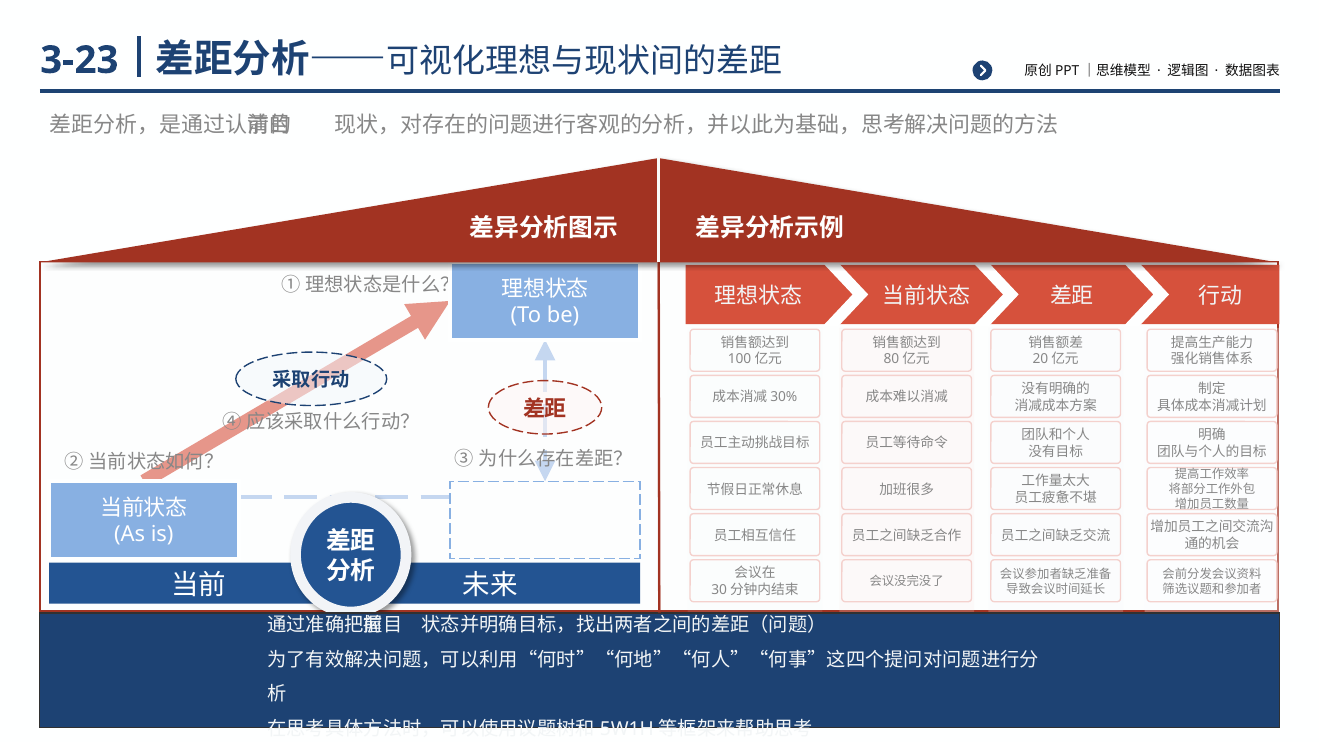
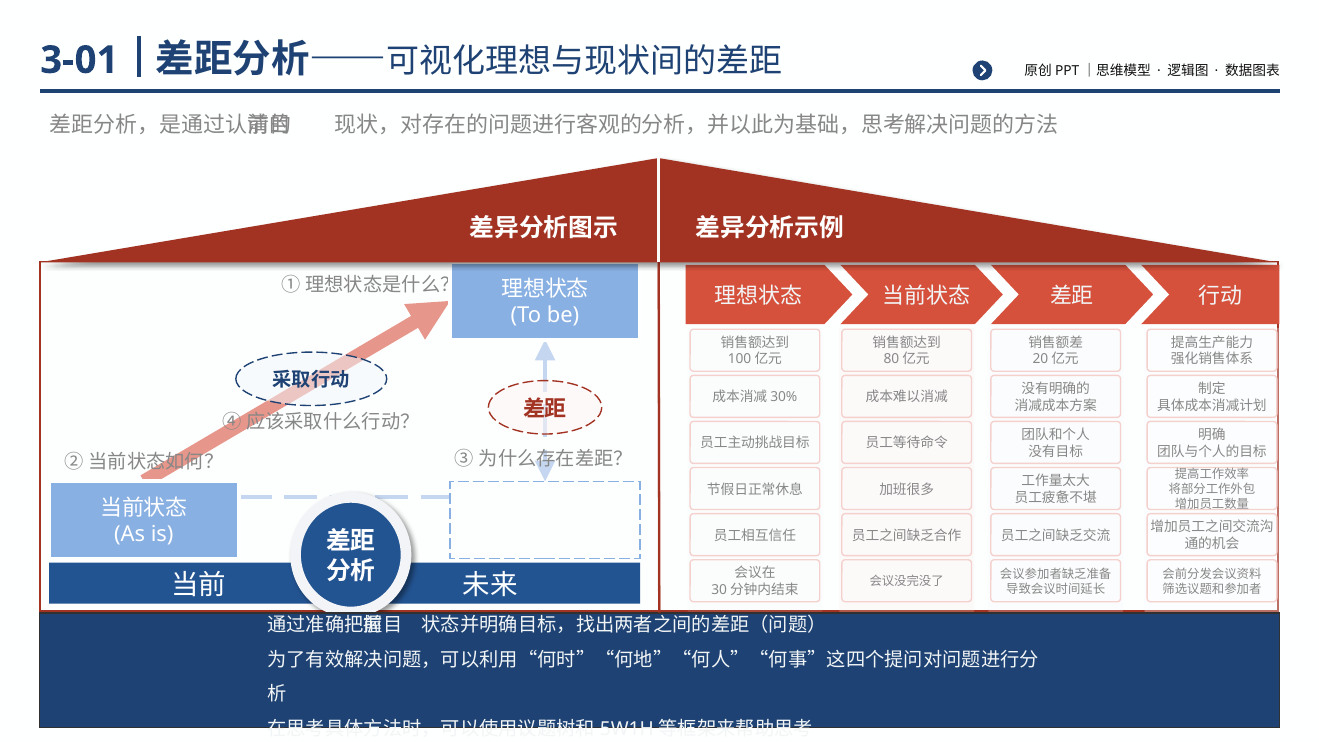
3-23: 3-23 -> 3-01 (79, 60)
